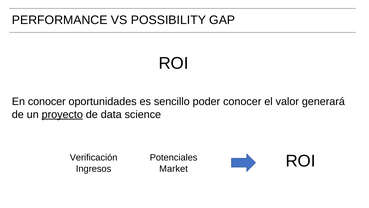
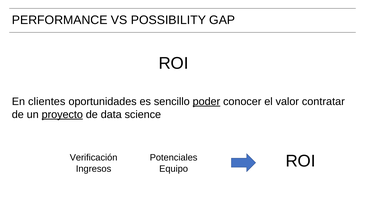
En conocer: conocer -> clientes (47, 101)
poder underline: none -> present (206, 101)
generará: generará -> contratar (323, 101)
Market: Market -> Equipo (174, 168)
